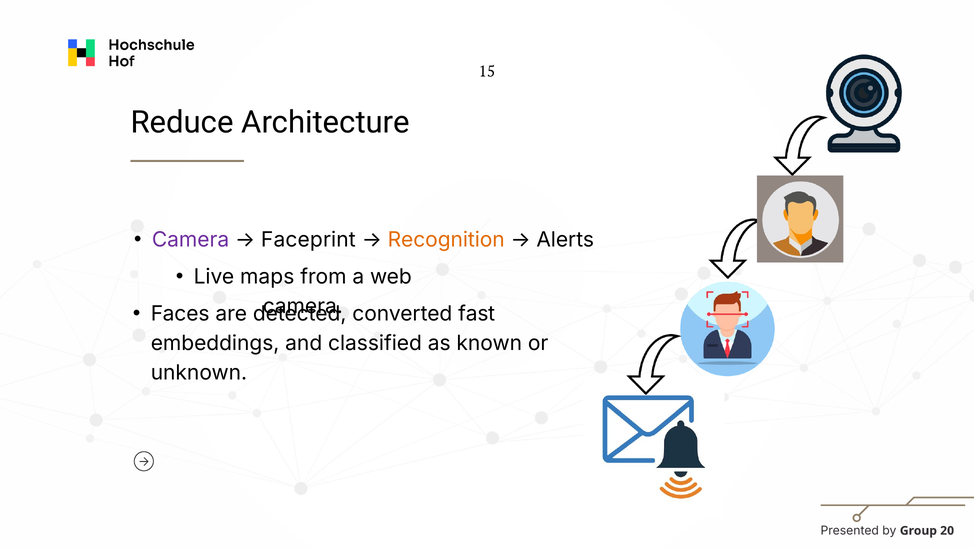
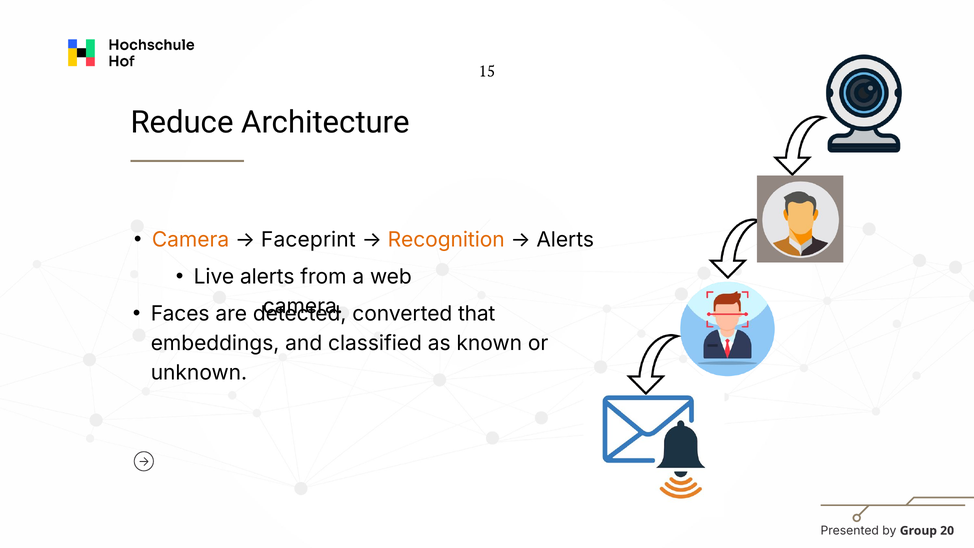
Camera colour: purple -> orange (191, 240)
Live maps: maps -> alerts (267, 277)
fast: fast -> that (477, 314)
